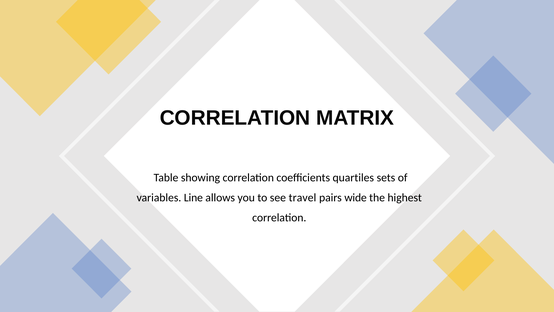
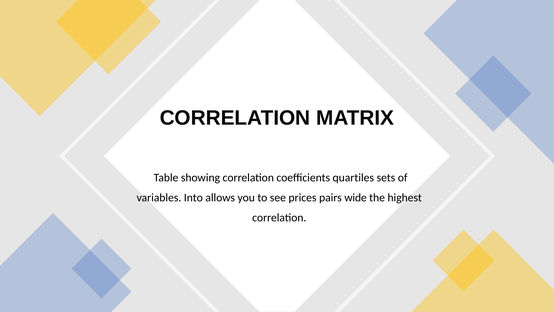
Line: Line -> Into (193, 198)
travel: travel -> prices (303, 198)
